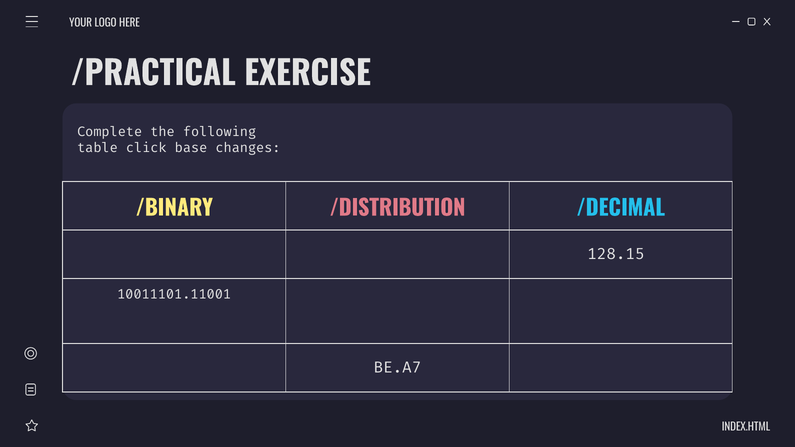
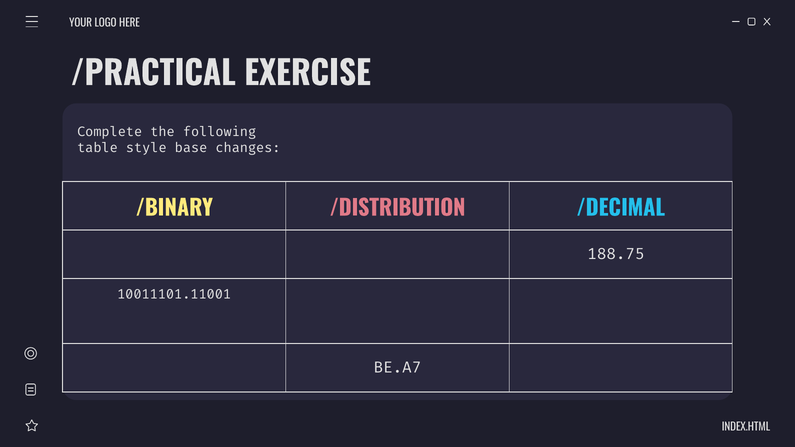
click: click -> style (146, 148)
128.15: 128.15 -> 188.75 (616, 254)
